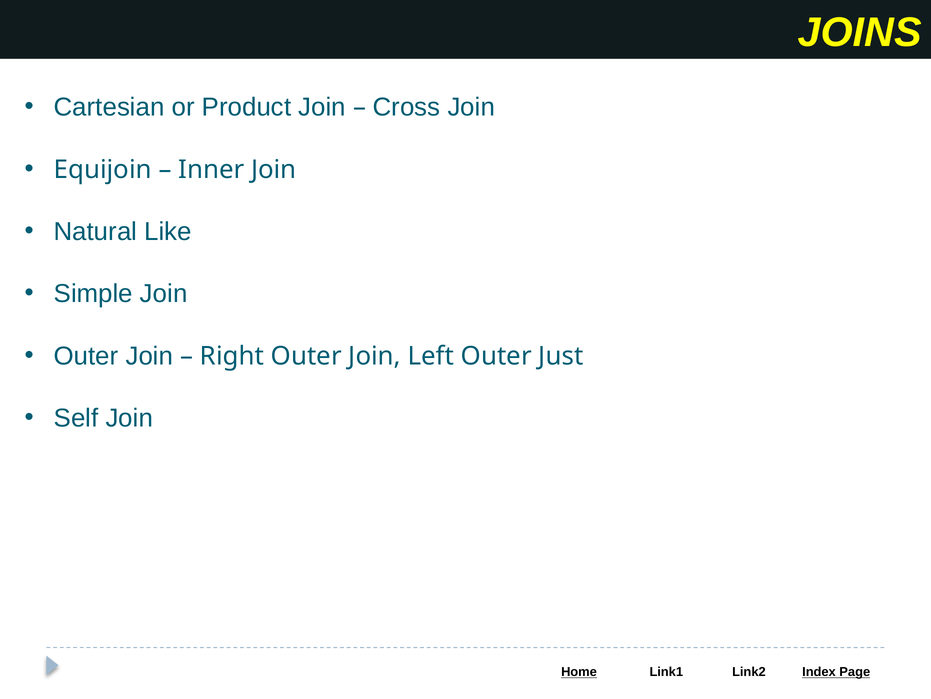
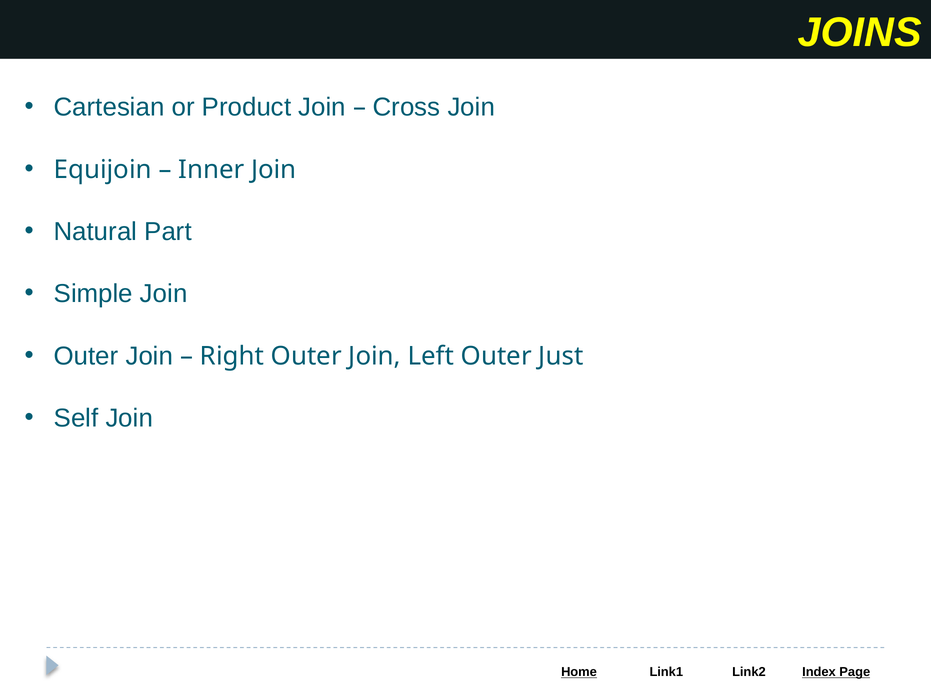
Like: Like -> Part (168, 231)
